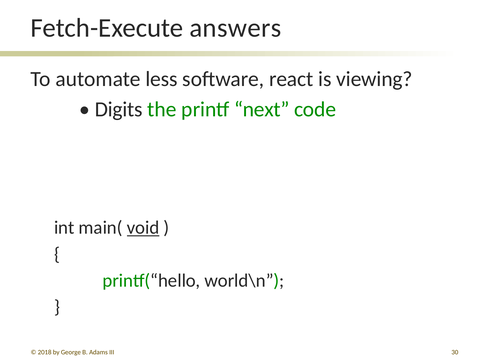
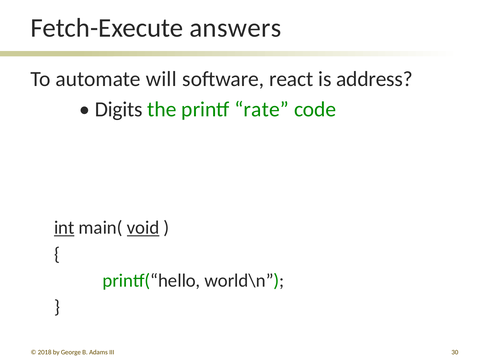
less: less -> will (161, 79)
viewing: viewing -> address (374, 79)
next: next -> rate (262, 109)
int underline: none -> present (64, 228)
